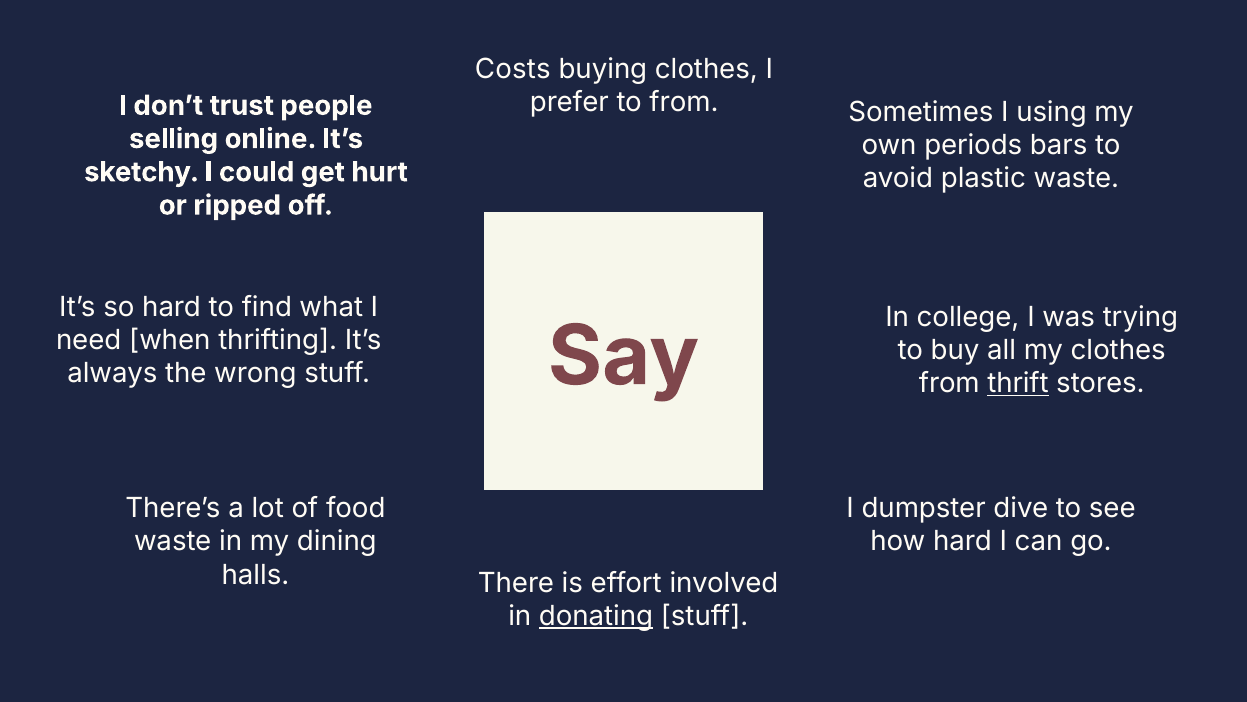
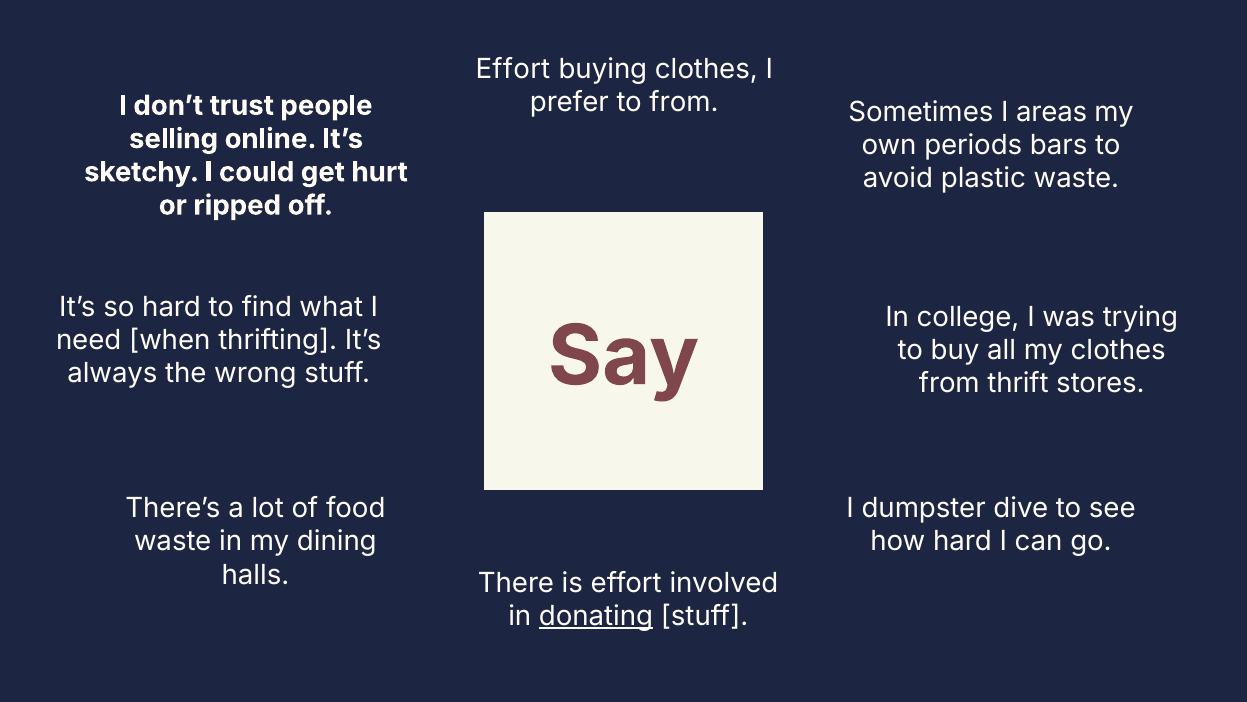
Costs: Costs -> Effort (513, 69)
using: using -> areas (1052, 112)
thrift underline: present -> none (1018, 383)
